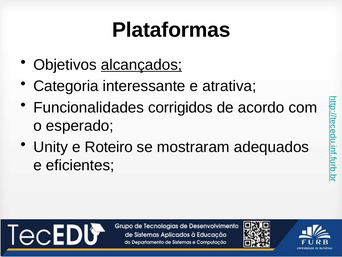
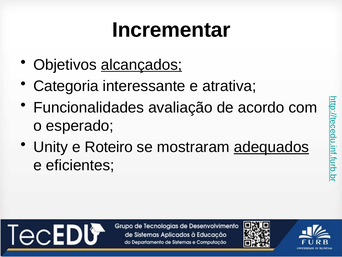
Plataformas: Plataformas -> Incrementar (171, 30)
corrigidos: corrigidos -> avaliação (180, 107)
adequados underline: none -> present (271, 147)
